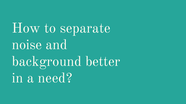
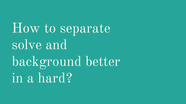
noise: noise -> solve (27, 45)
need: need -> hard (55, 78)
